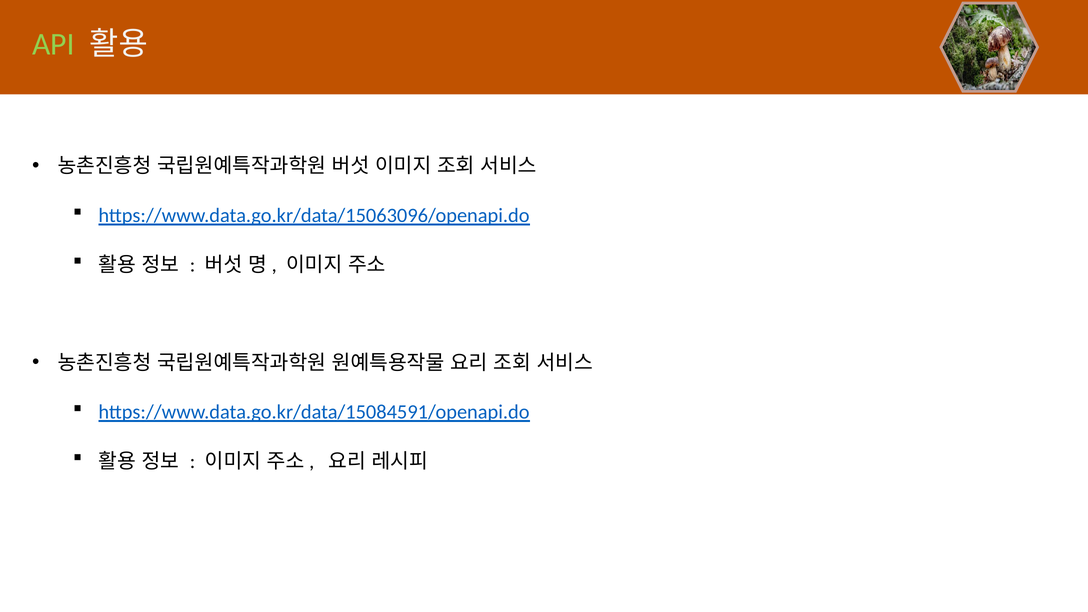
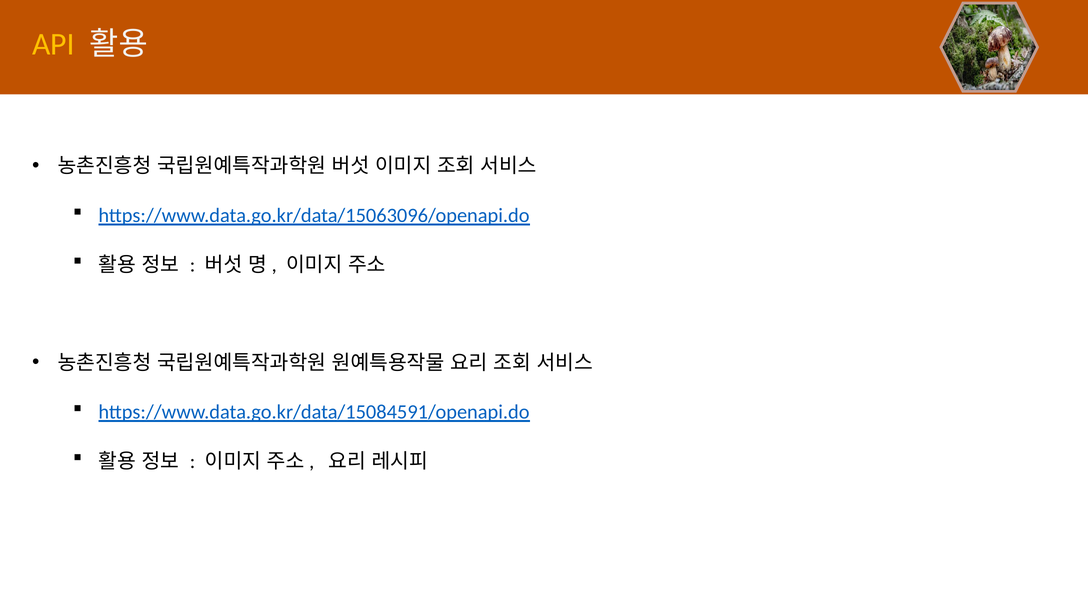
API colour: light green -> yellow (53, 44)
